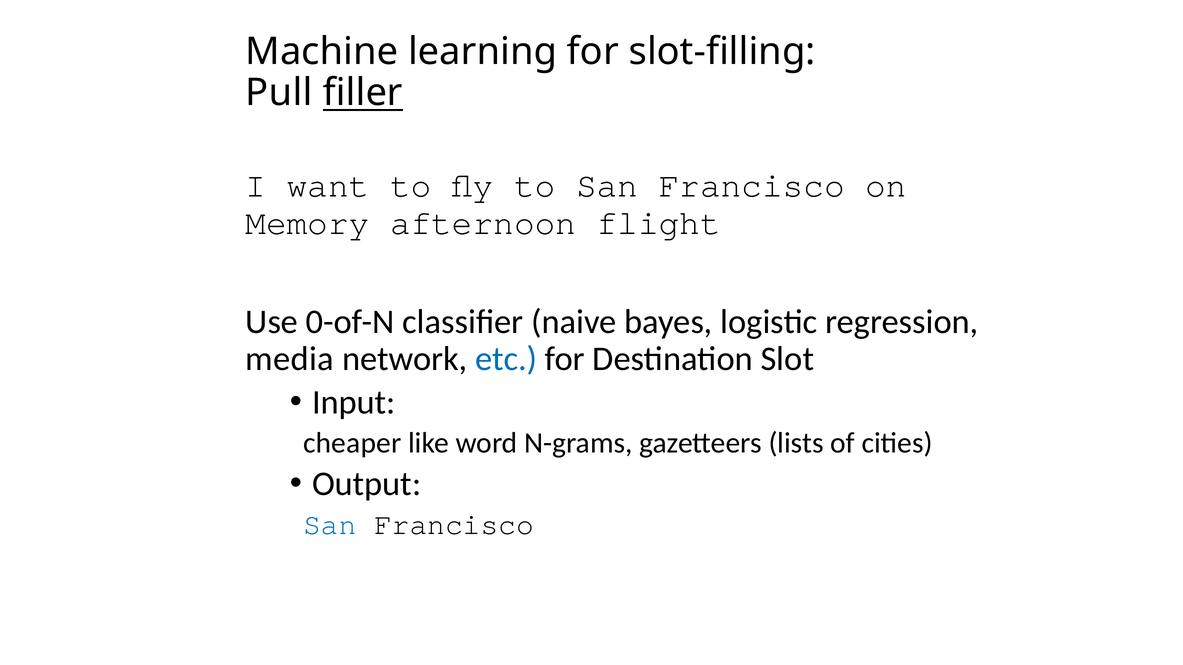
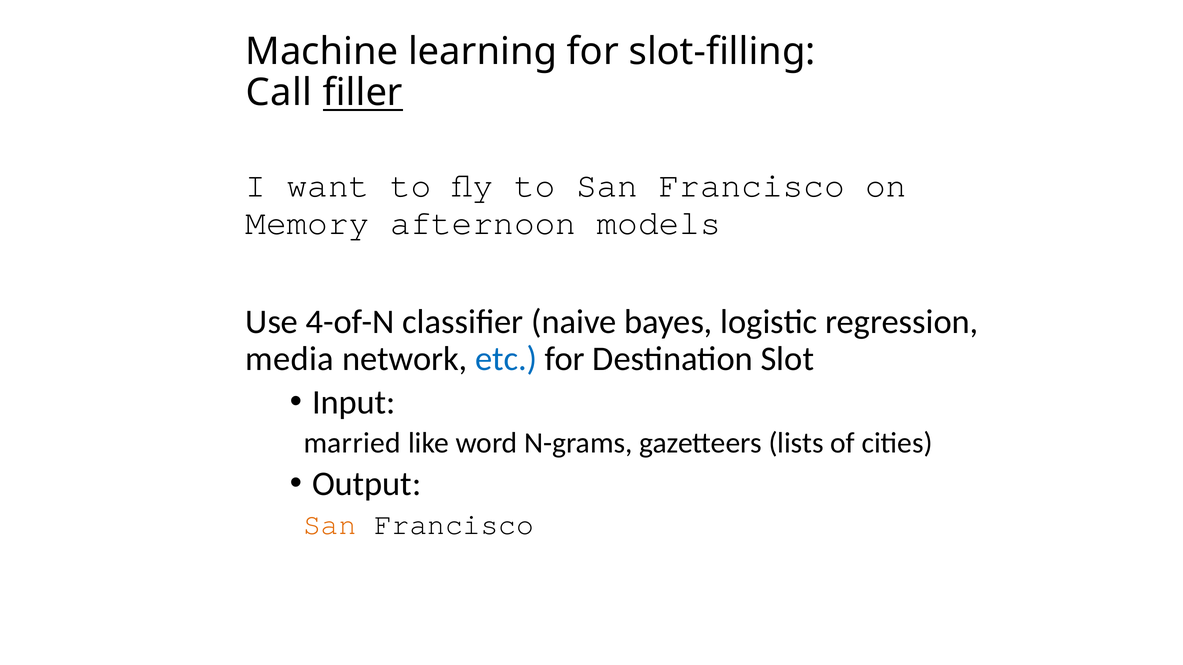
Pull: Pull -> Call (279, 93)
flight: flight -> models (659, 223)
0-of-N: 0-of-N -> 4-of-N (350, 322)
cheaper: cheaper -> married (352, 443)
San colour: blue -> orange (330, 525)
